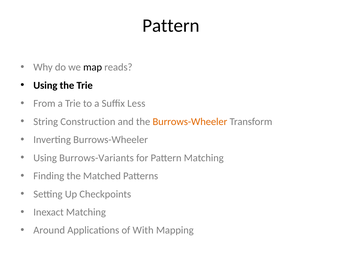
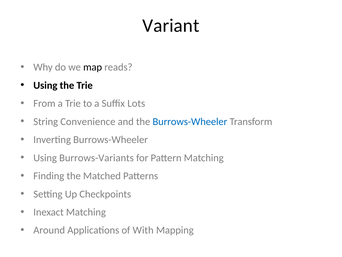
Pattern: Pattern -> Variant (171, 26)
Less: Less -> Lots (136, 103)
Construction: Construction -> Convenience (88, 121)
Burrows-Wheeler colour: orange -> blue (190, 121)
